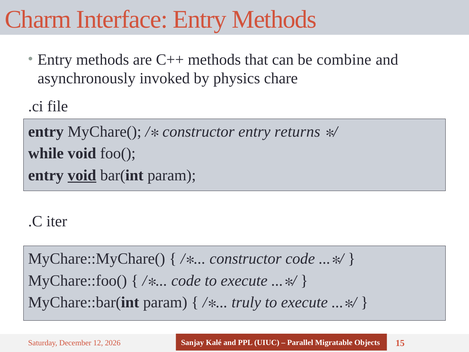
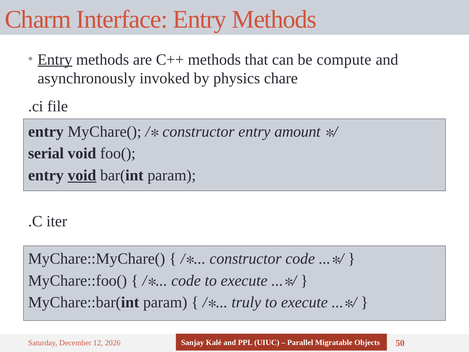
Entry underline: none -> present (55, 60)
combine: combine -> compute (344, 60)
returns: returns -> amount (297, 131)
while: while -> serial (46, 153)
15: 15 -> 50 (400, 343)
